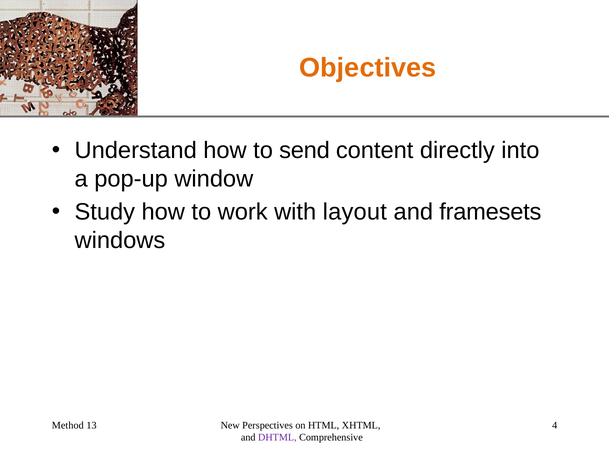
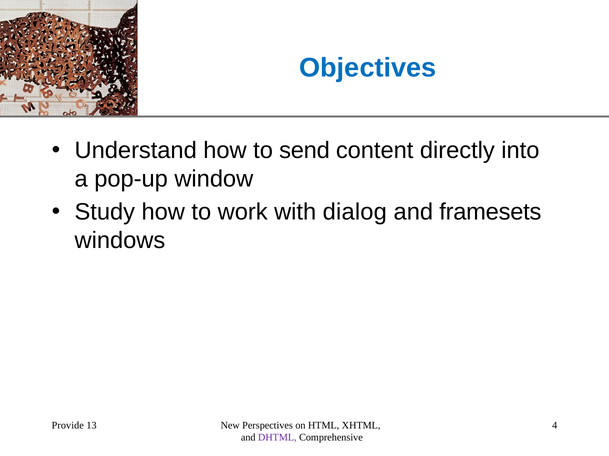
Objectives colour: orange -> blue (368, 68)
layout: layout -> dialog (355, 212)
Method: Method -> Provide (68, 426)
